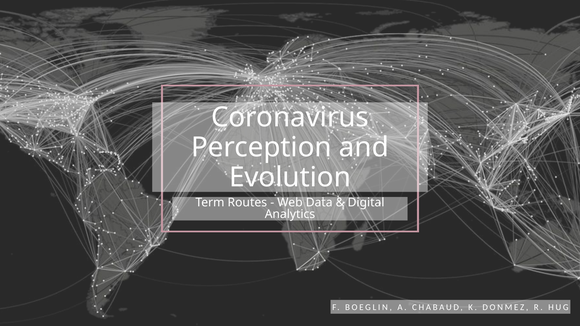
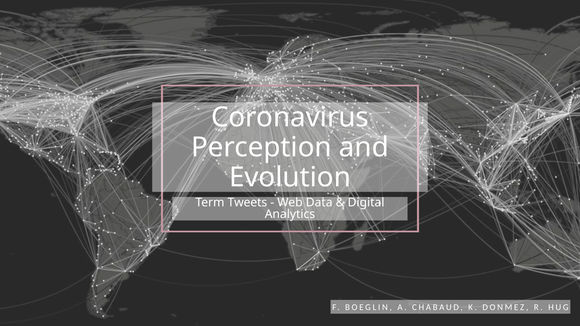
Routes: Routes -> Tweets (247, 203)
